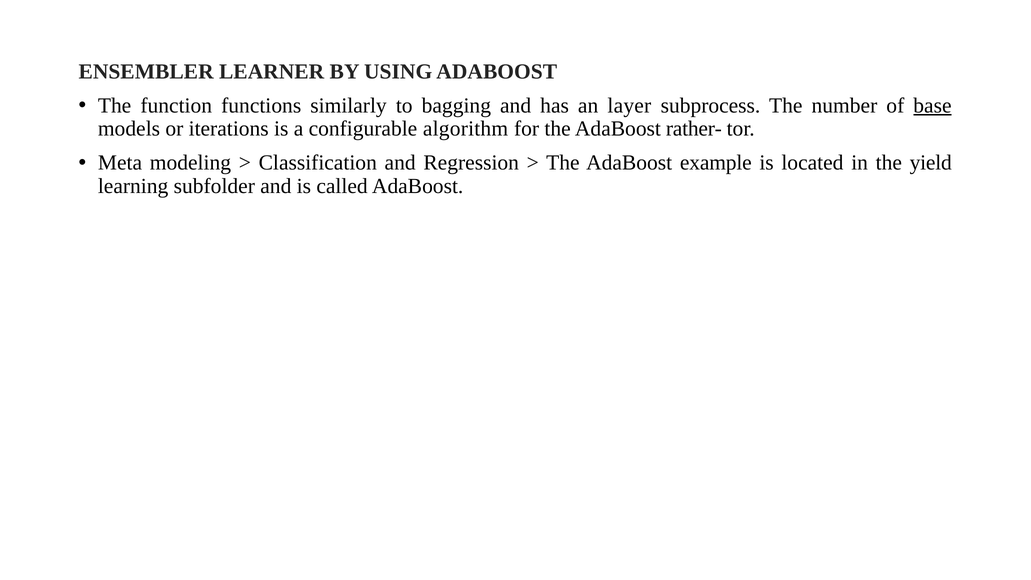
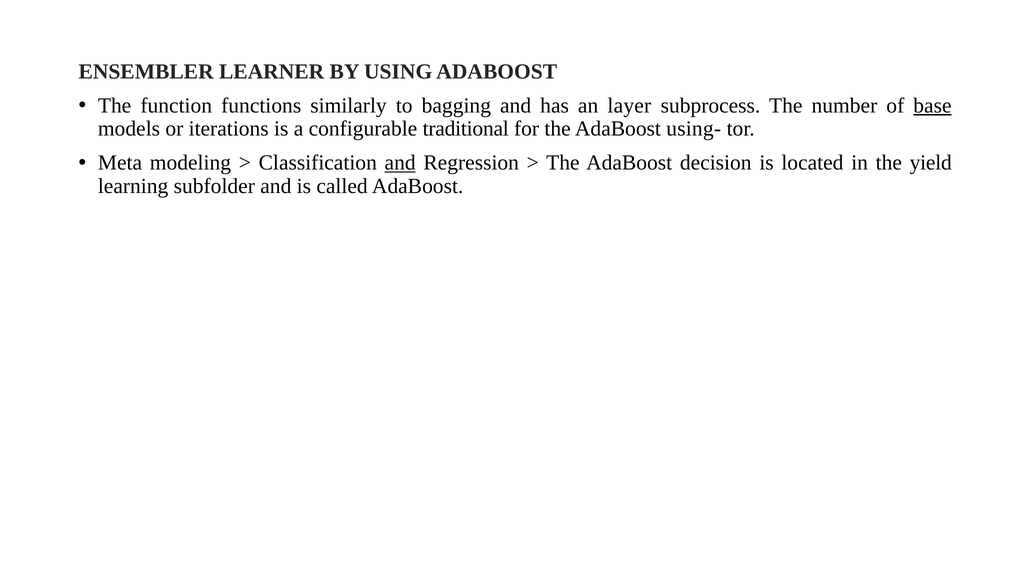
algorithm: algorithm -> traditional (466, 129)
rather-: rather- -> using- (694, 129)
and underline: none -> present (400, 163)
example: example -> decision (716, 163)
